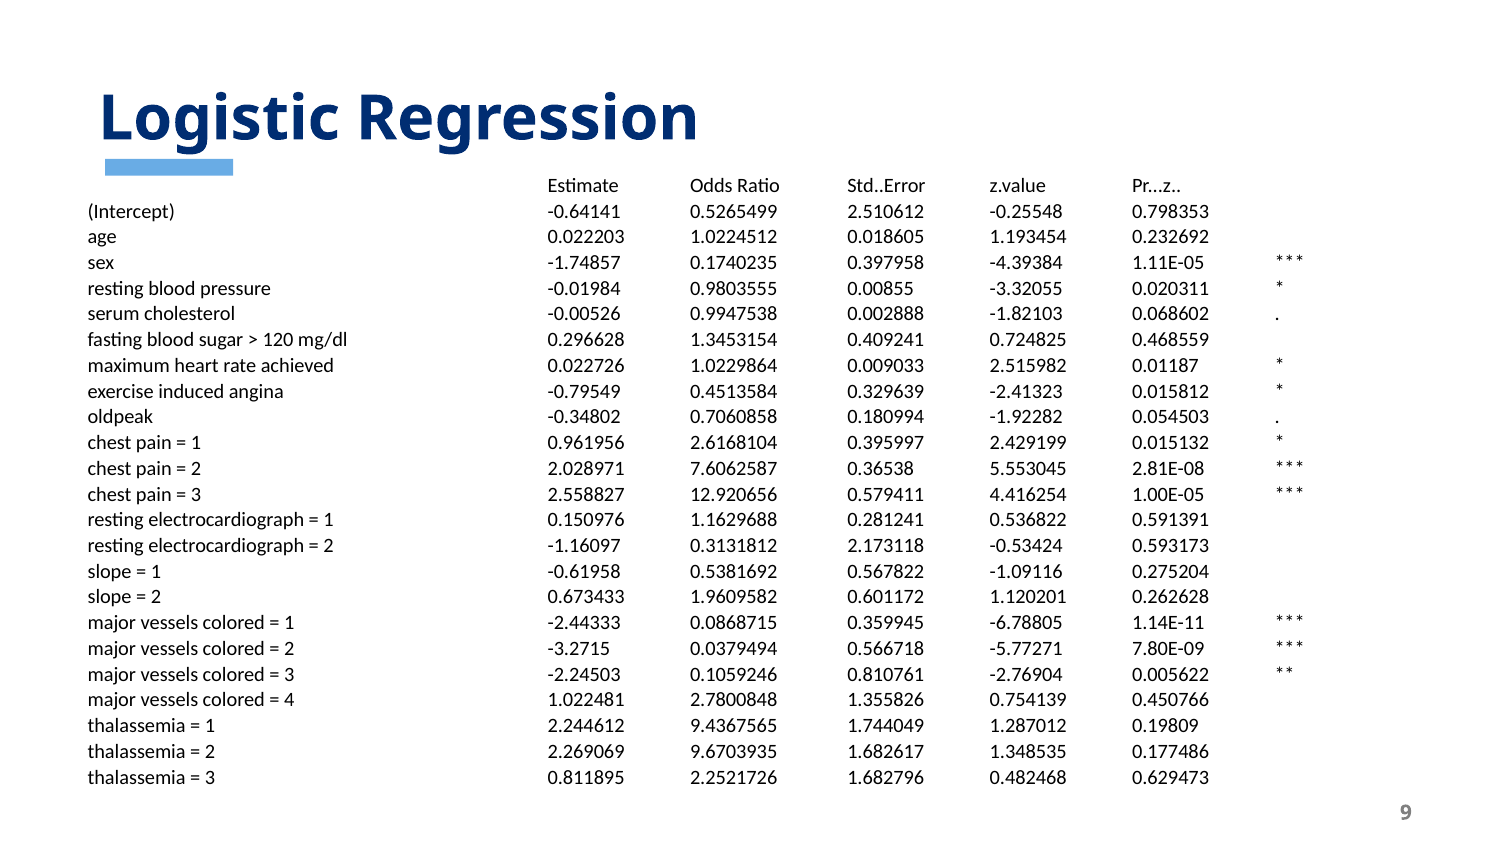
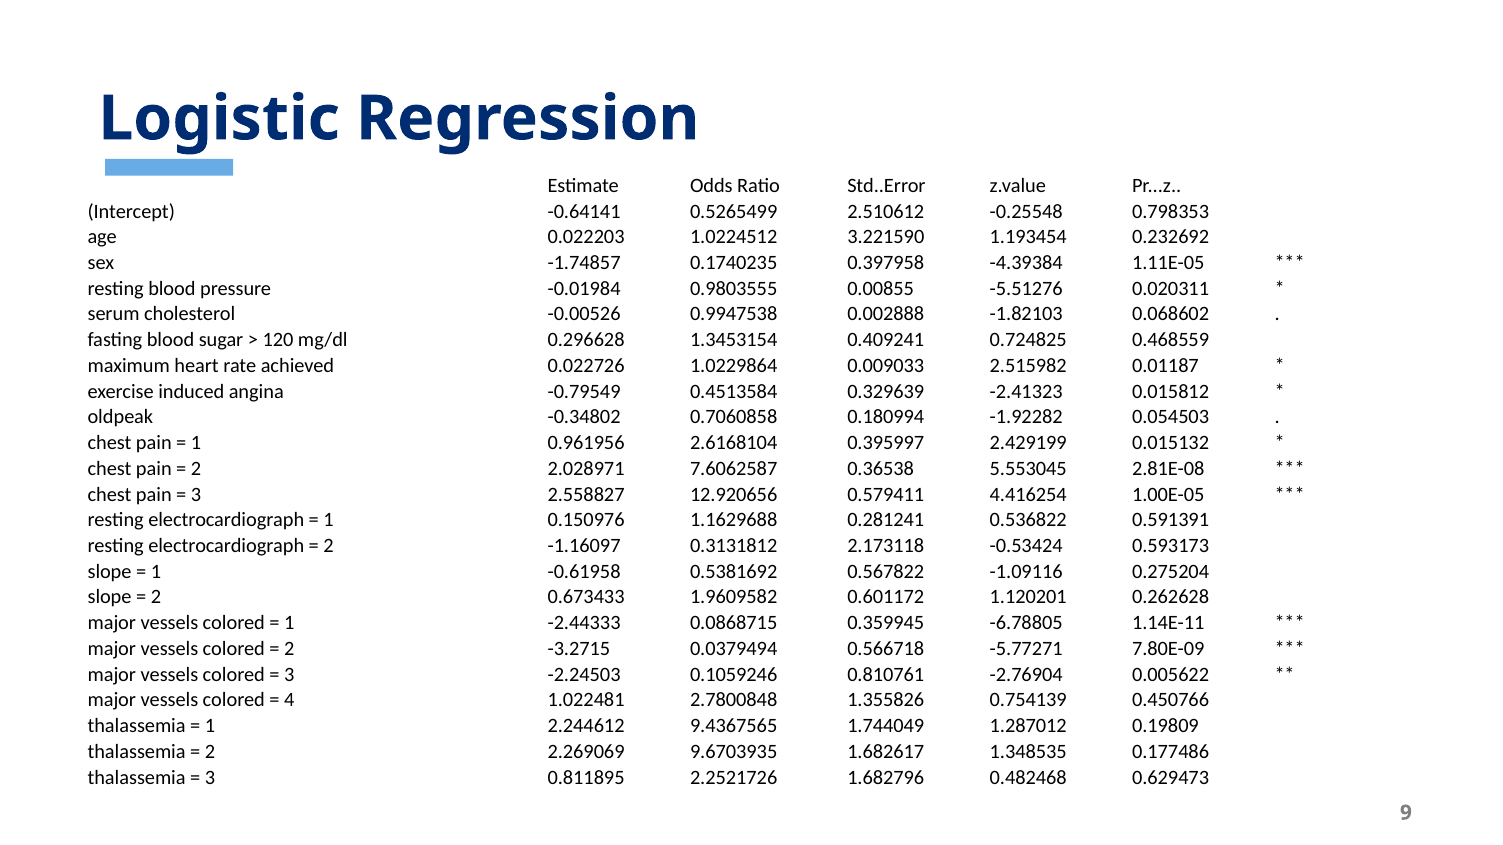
0.018605: 0.018605 -> 3.221590 (886, 237)
-3.32055: -3.32055 -> -5.51276 (1026, 289)
